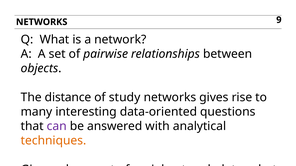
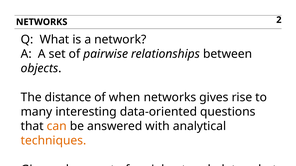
9: 9 -> 2 (279, 20)
study: study -> when (125, 97)
can colour: purple -> orange (57, 126)
